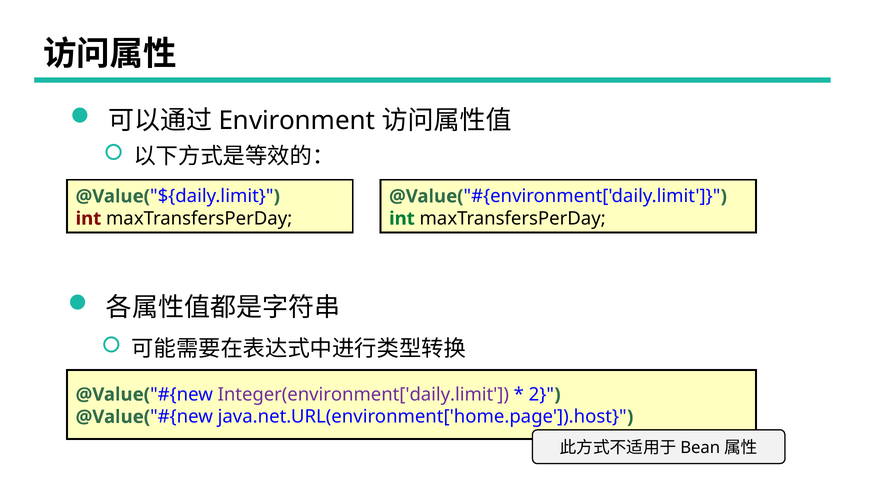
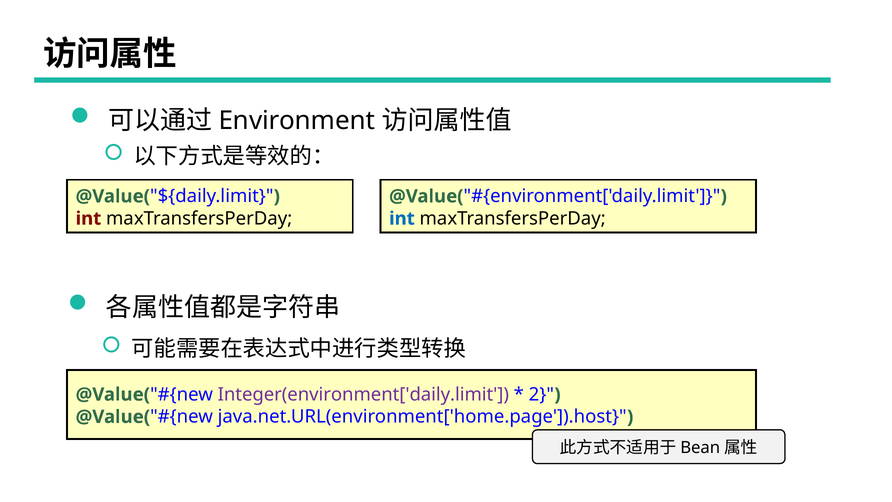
int colour: green -> blue (402, 218)
